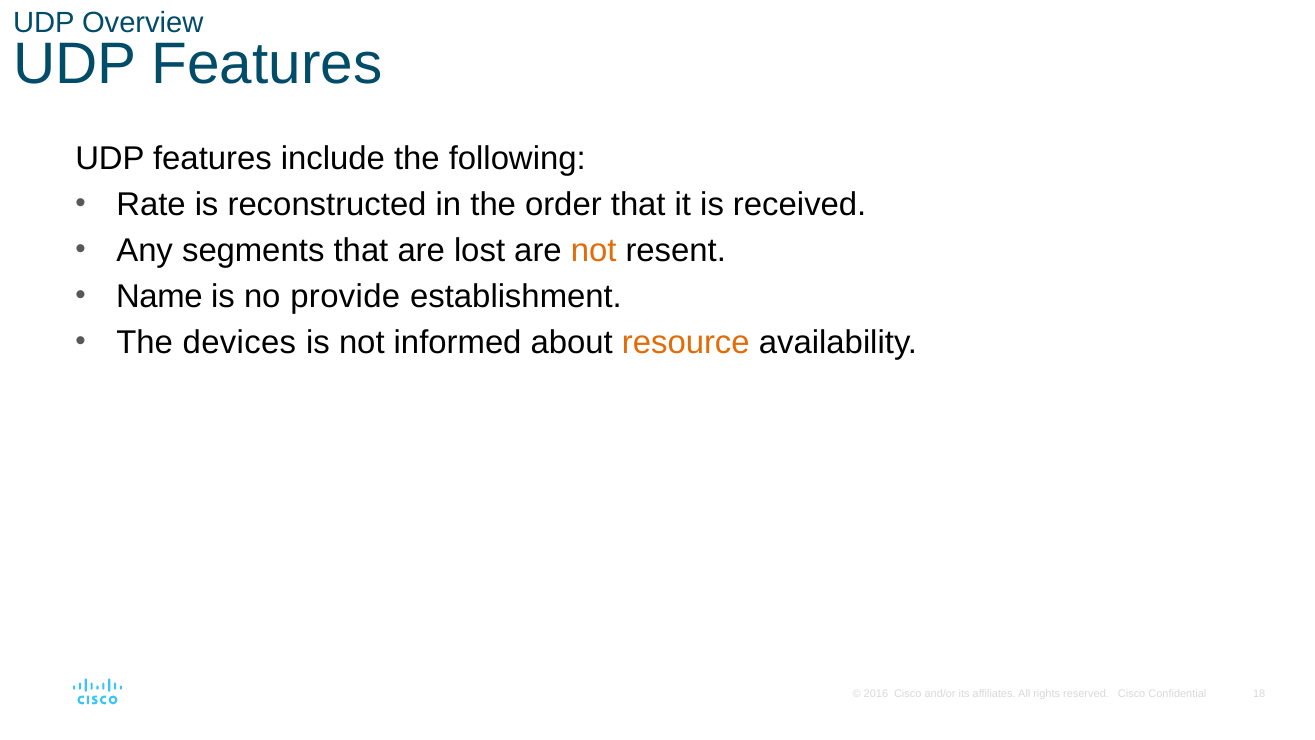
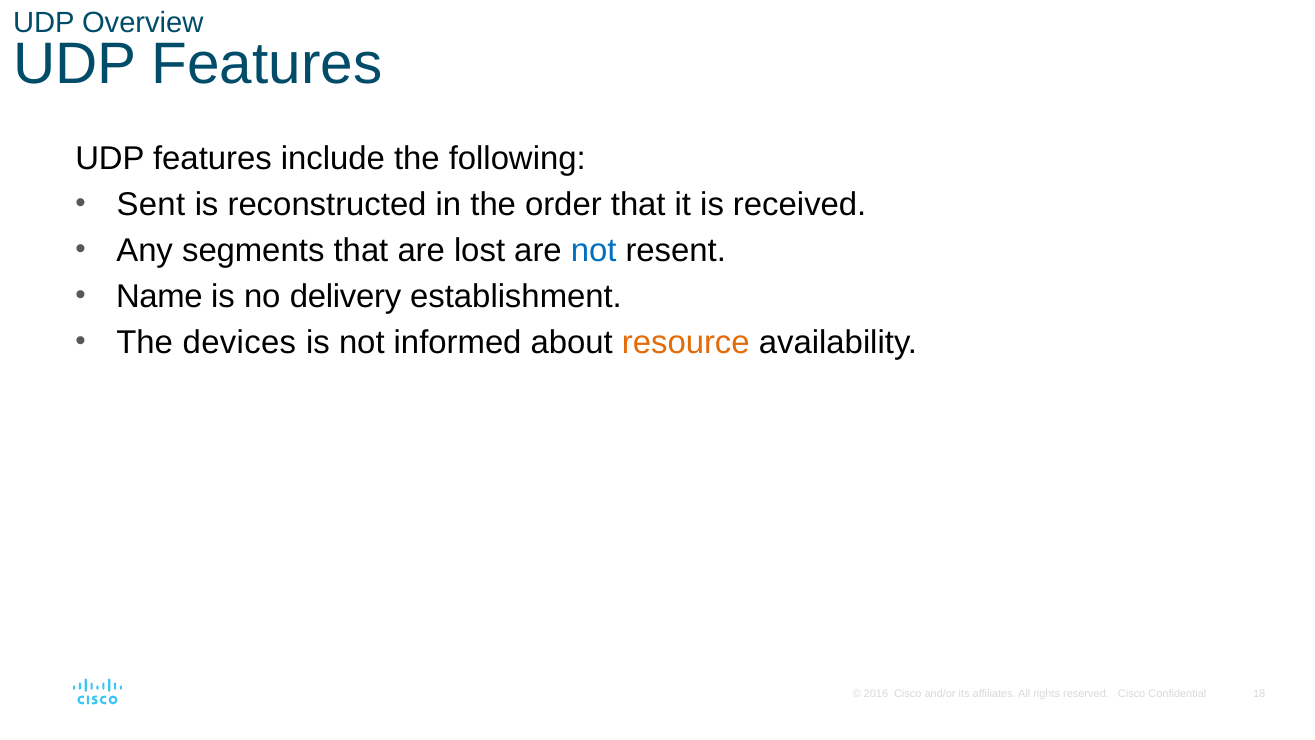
Rate: Rate -> Sent (151, 204)
not colour: orange -> blue (594, 250)
provide: provide -> delivery (346, 296)
